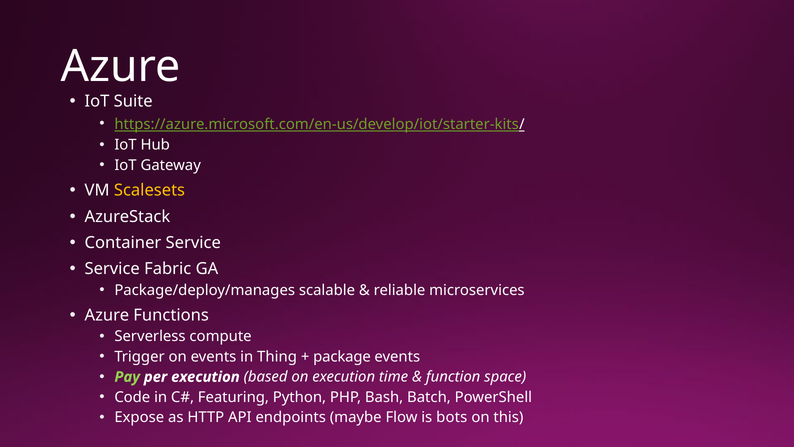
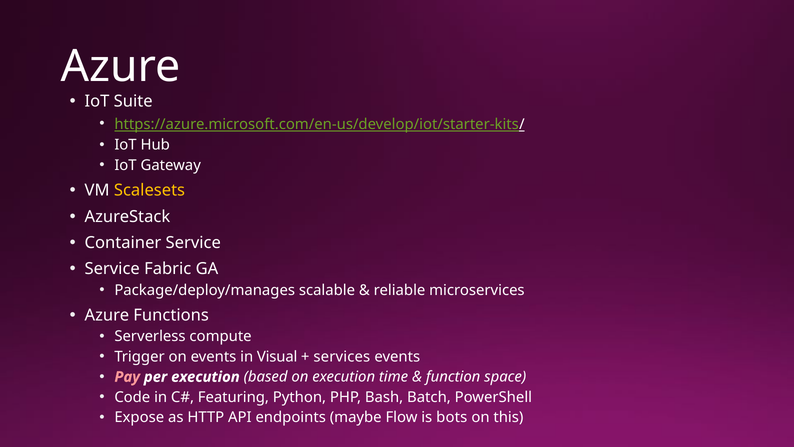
Thing: Thing -> Visual (277, 356)
package: package -> services (342, 356)
Pay colour: light green -> pink (127, 377)
